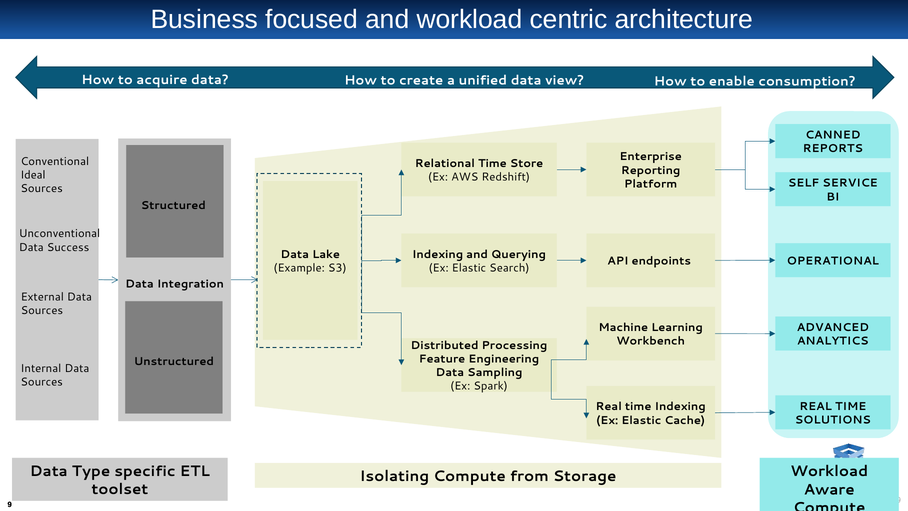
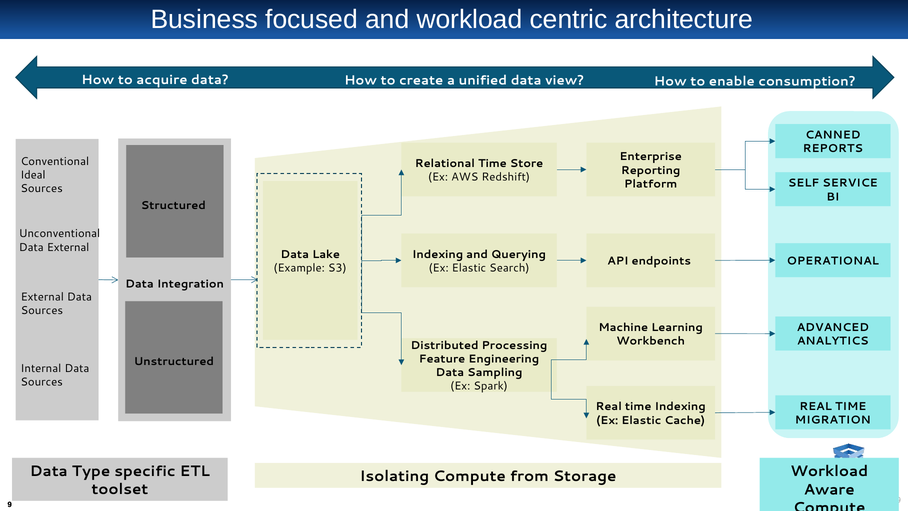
Data Success: Success -> External (68, 247)
SOLUTIONS: SOLUTIONS -> MIGRATION (833, 420)
